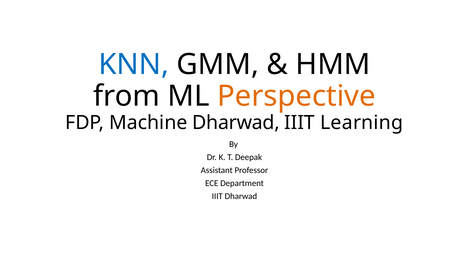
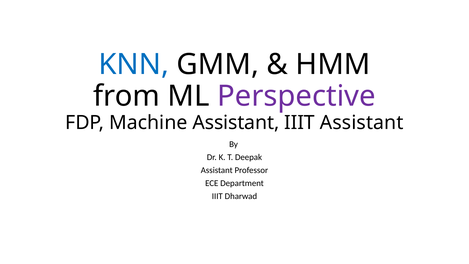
Perspective colour: orange -> purple (296, 96)
Machine Dharwad: Dharwad -> Assistant (236, 123)
IIIT Learning: Learning -> Assistant (362, 123)
